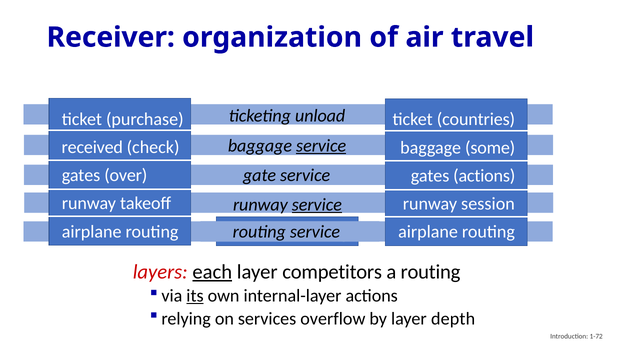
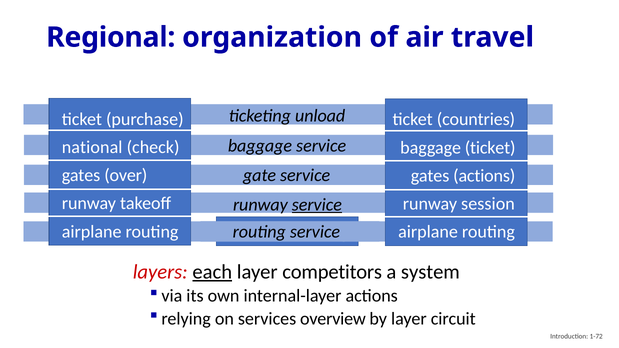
Receiver: Receiver -> Regional (111, 37)
service underline: present -> none (321, 146)
received: received -> national (92, 147)
baggage some: some -> ticket (490, 148)
a routing: routing -> system (430, 272)
its underline: present -> none (195, 296)
overflow: overflow -> overview (333, 319)
depth: depth -> circuit (453, 319)
